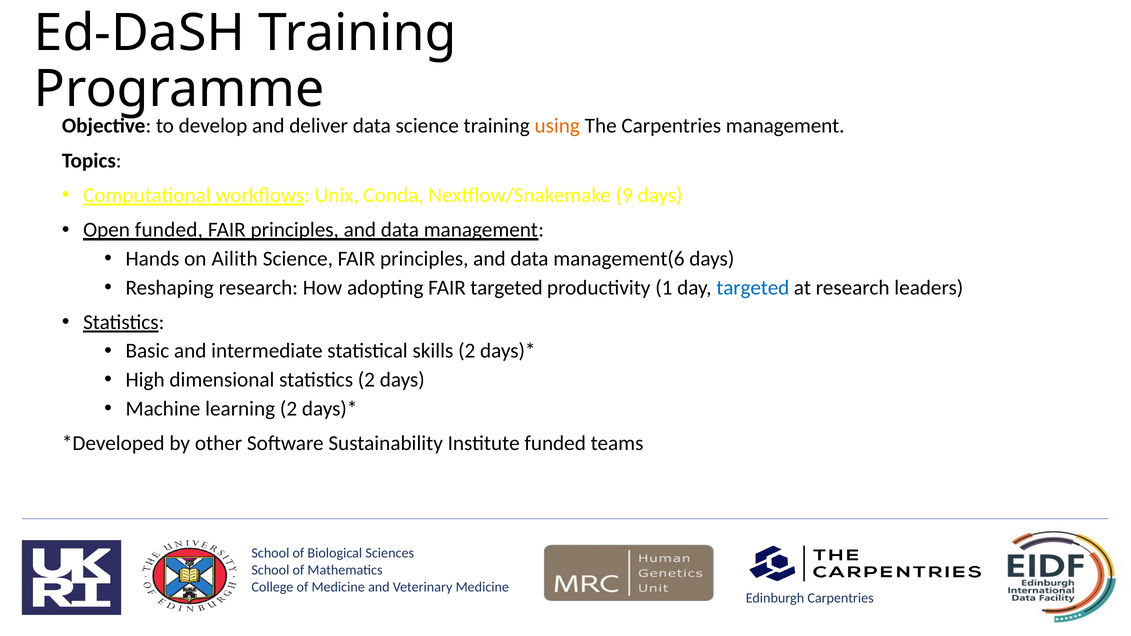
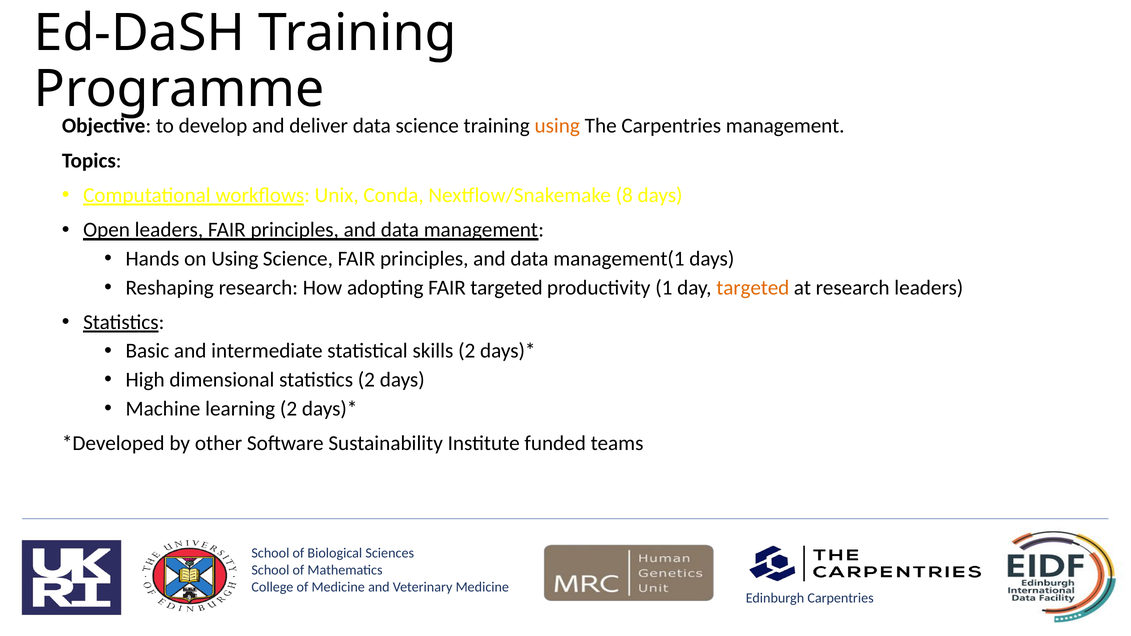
9: 9 -> 8 (624, 195)
Open funded: funded -> leaders (169, 230)
on Ailith: Ailith -> Using (235, 259)
management(6: management(6 -> management(1 (619, 259)
targeted colour: blue -> orange (753, 288)
